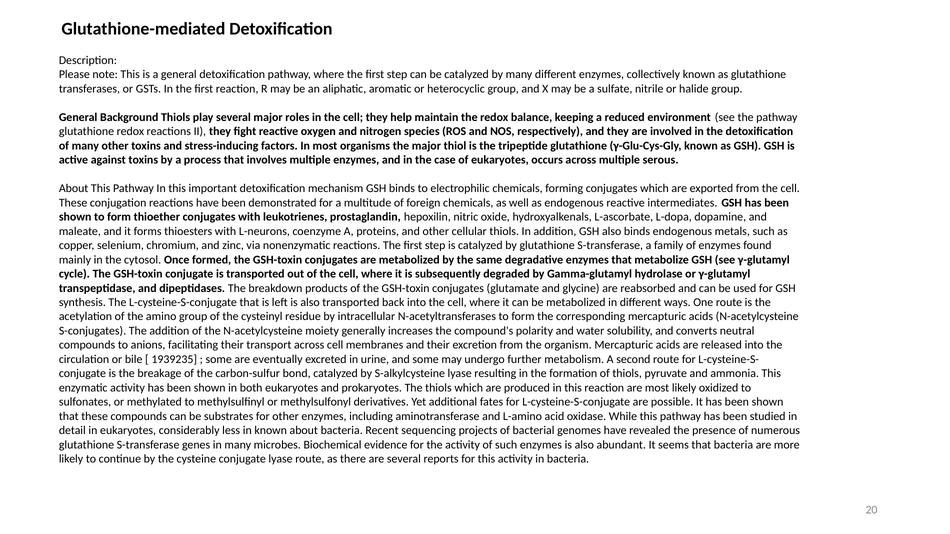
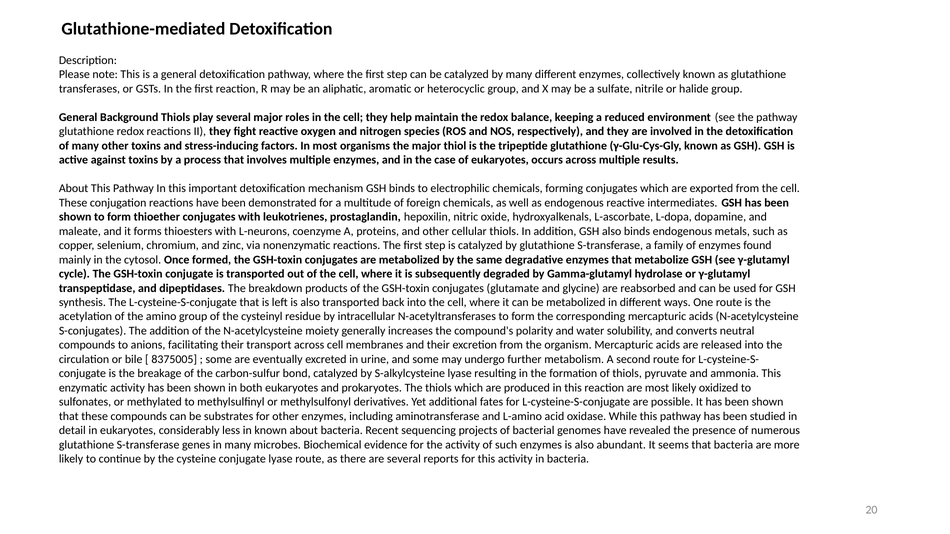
serous: serous -> results (661, 160)
1939235: 1939235 -> 8375005 (174, 360)
